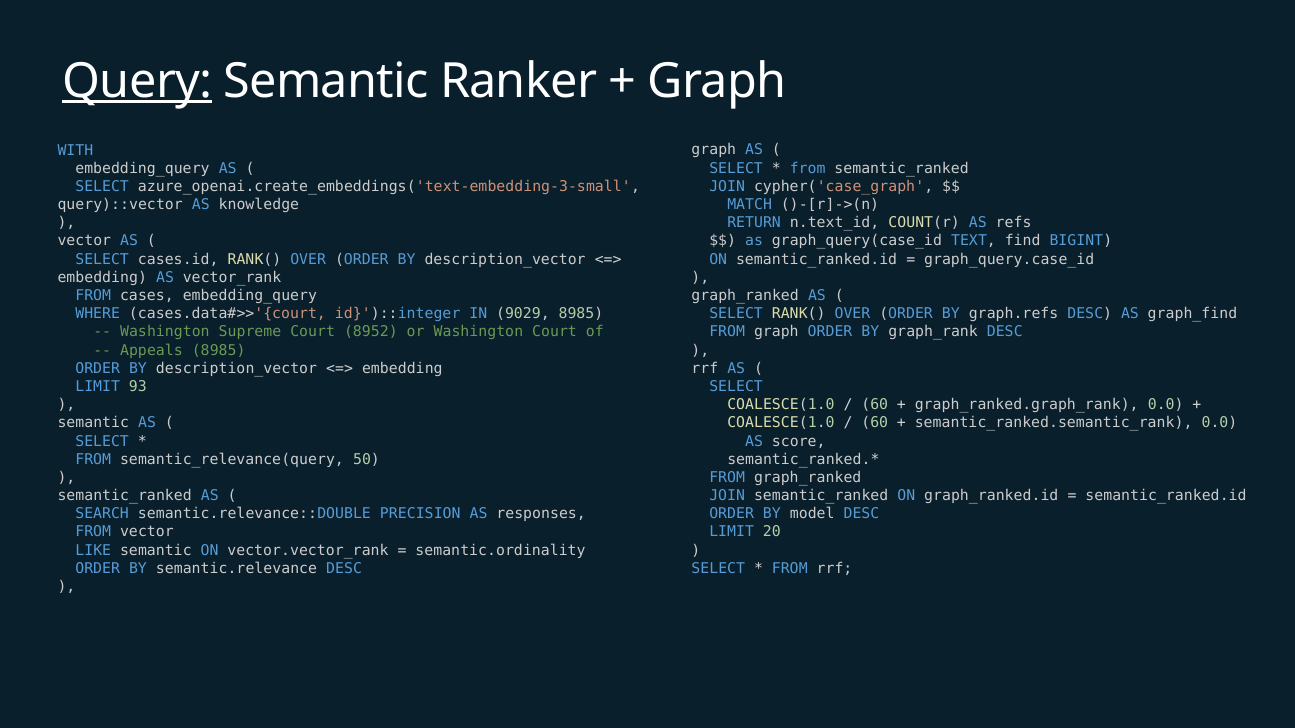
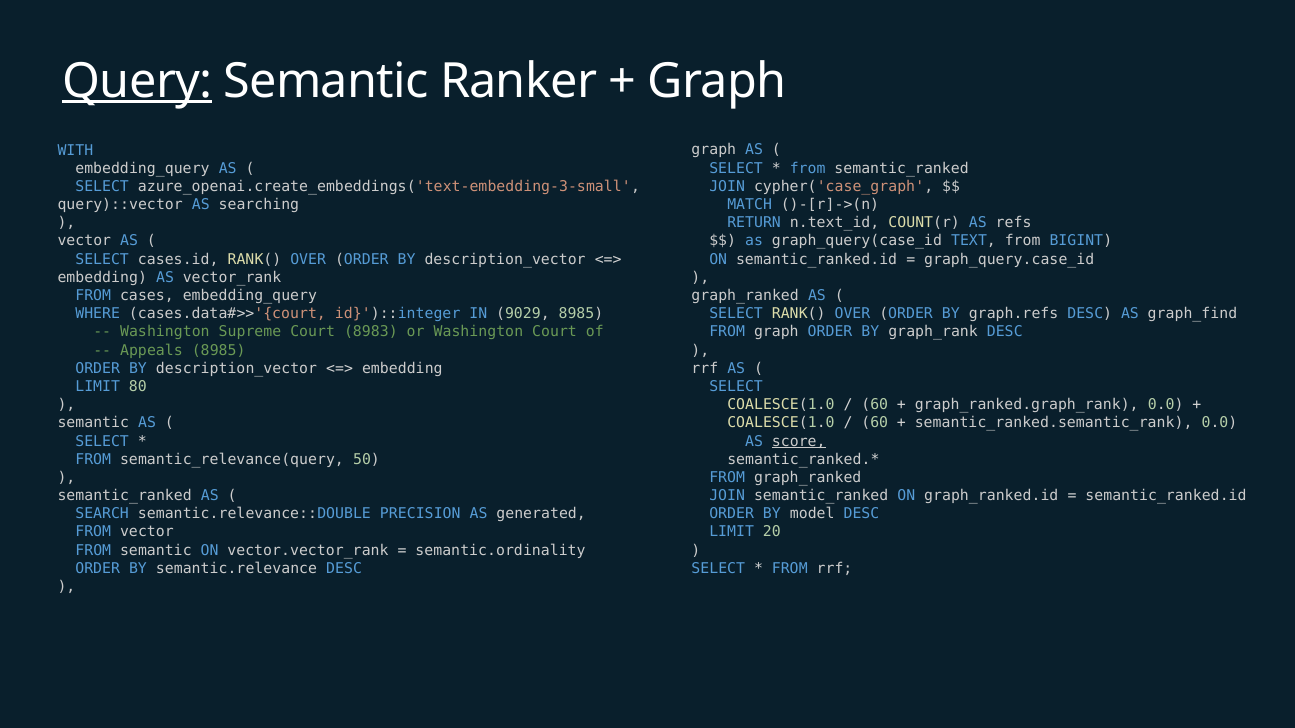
knowledge: knowledge -> searching (259, 205)
TEXT find: find -> from (1023, 241)
8952: 8952 -> 8983 (371, 332)
93: 93 -> 80 (138, 387)
score underline: none -> present (799, 441)
responses: responses -> generated (541, 514)
LIKE: LIKE -> FROM (93, 551)
